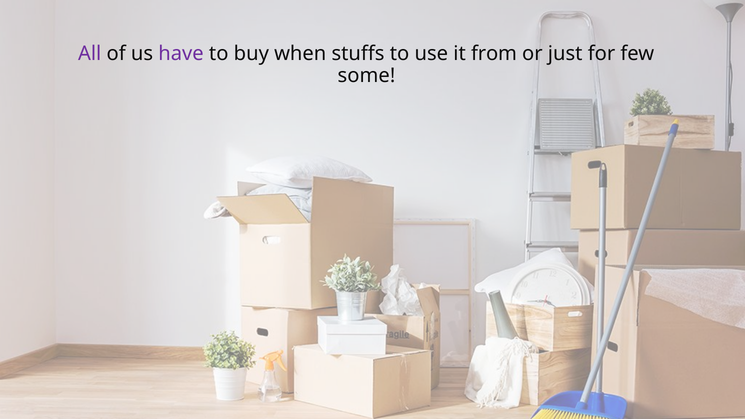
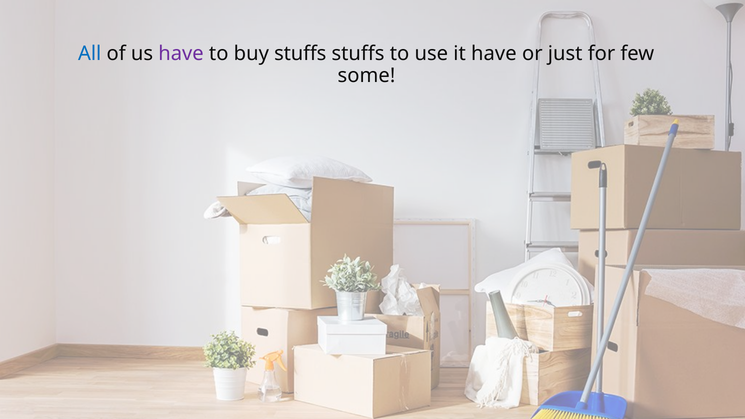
All colour: purple -> blue (90, 54)
buy when: when -> stuffs (300, 54)
it from: from -> have (494, 54)
